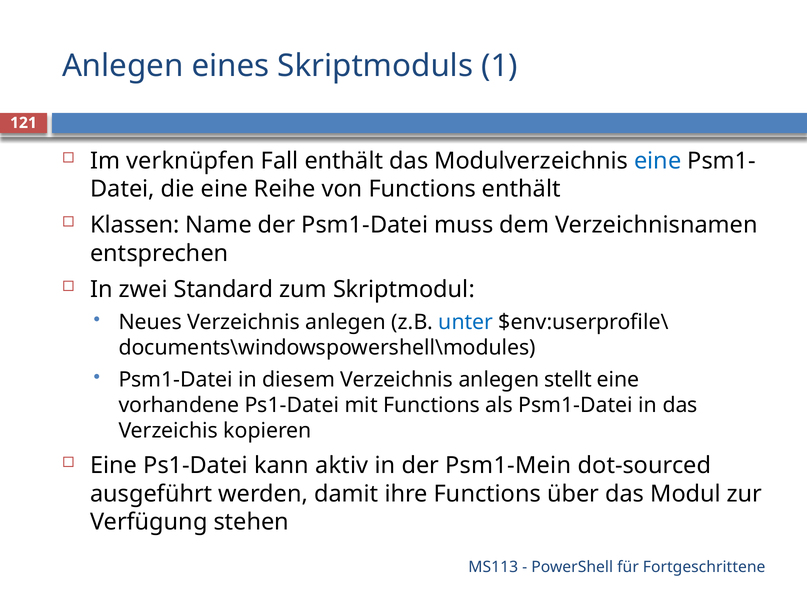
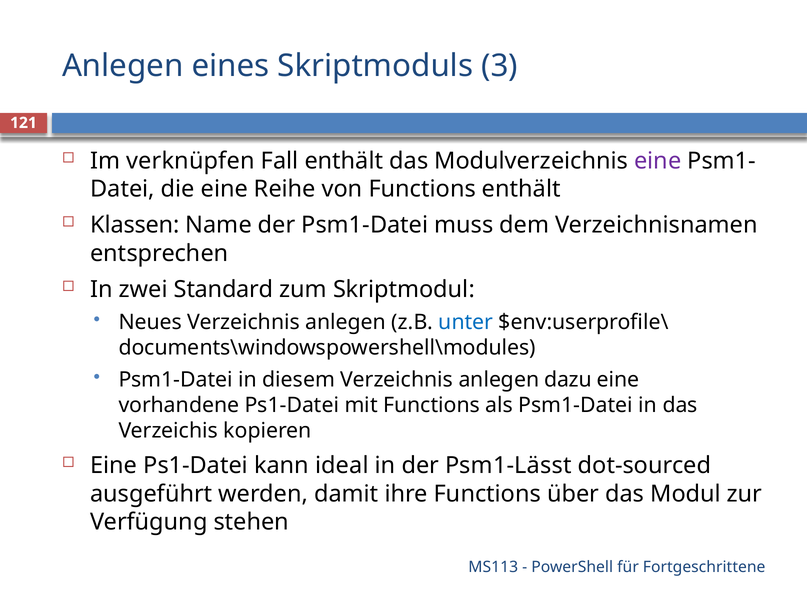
1: 1 -> 3 (500, 66)
eine colour: blue -> purple (658, 161)
stellt: stellt -> dazu (568, 380)
aktiv: aktiv -> ideal (342, 466)
Psm1-Mein: Psm1-Mein -> Psm1-Lässt (508, 466)
